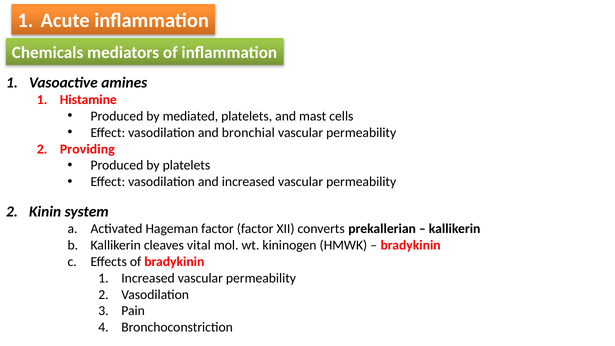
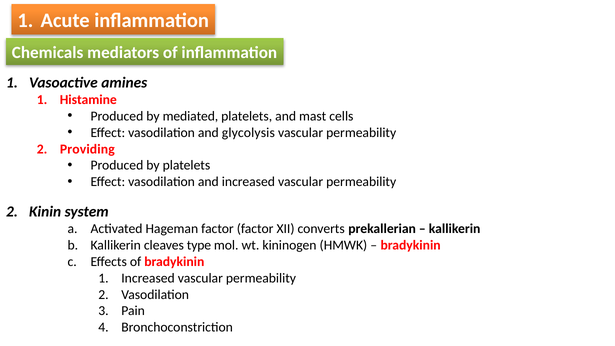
bronchial: bronchial -> glycolysis (248, 133)
vital: vital -> type (199, 245)
